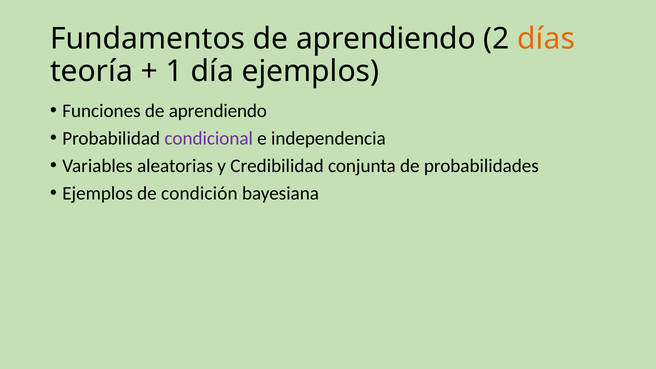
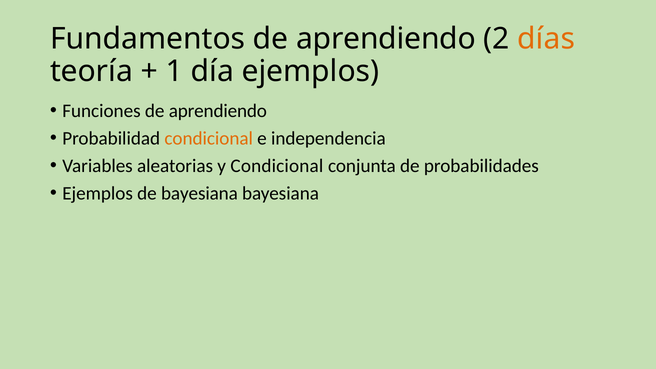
condicional colour: purple -> orange (209, 138)
y Credibilidad: Credibilidad -> Condicional (277, 166)
de condición: condición -> bayesiana (199, 193)
